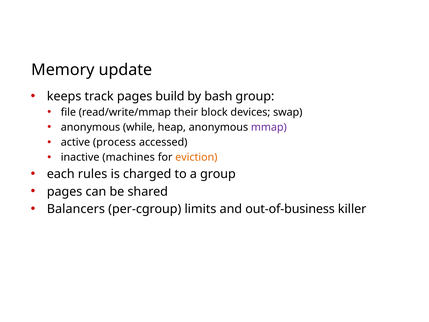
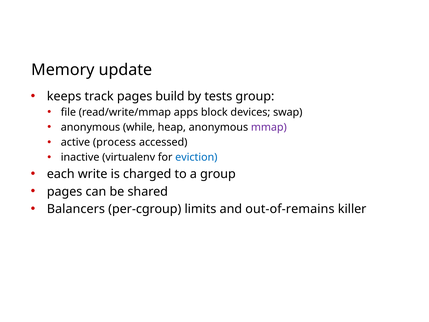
bash: bash -> tests (218, 96)
their: their -> apps (186, 112)
machines: machines -> virtualenv (129, 157)
eviction colour: orange -> blue (196, 157)
rules: rules -> write (93, 174)
out-of-business: out-of-business -> out-of-remains (290, 209)
